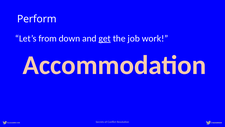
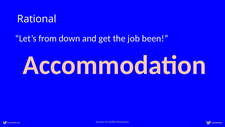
Perform: Perform -> Rational (37, 19)
get underline: present -> none (105, 38)
work: work -> been (155, 38)
